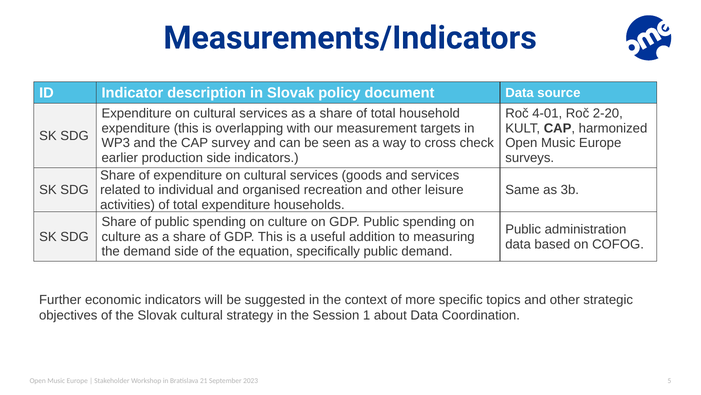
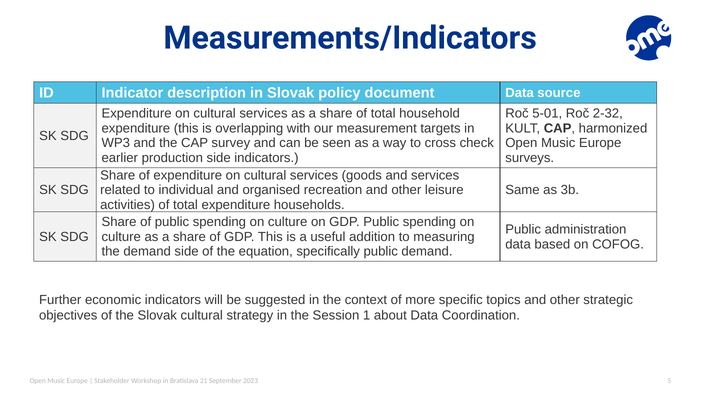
4-01: 4-01 -> 5-01 (547, 113)
2-20: 2-20 -> 2-32 (608, 113)
